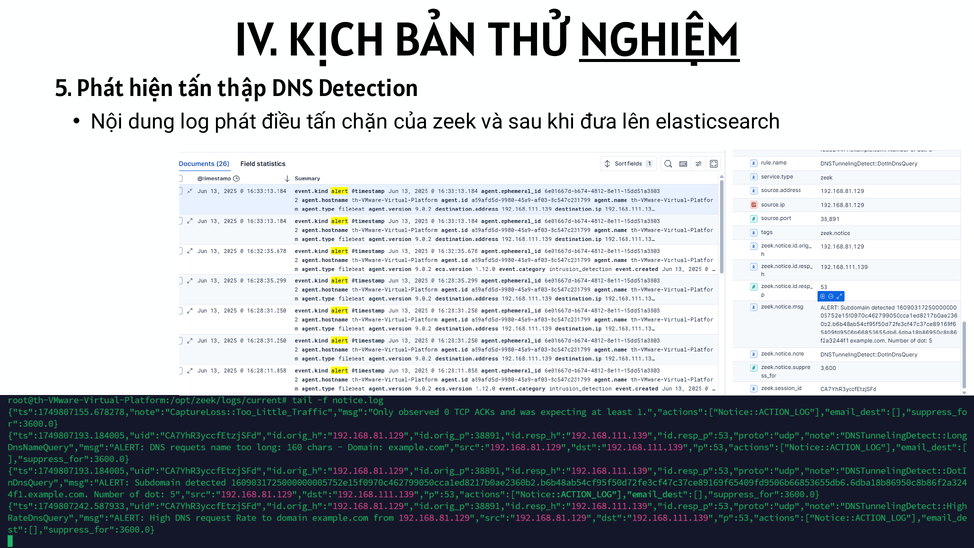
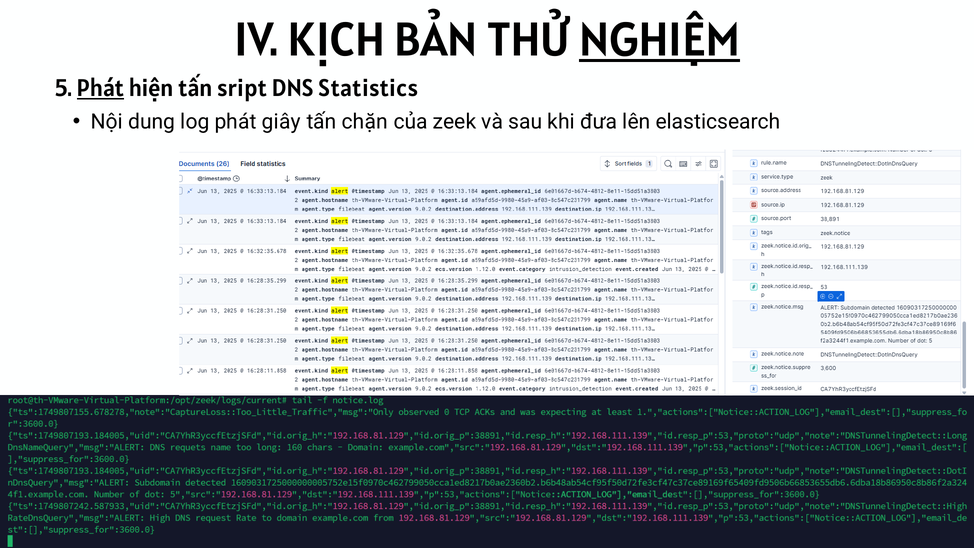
Phát underline: none -> present (101, 88)
thập: thập -> sript (242, 88)
Detection: Detection -> Statistics (368, 88)
điều: điều -> giây (281, 122)
